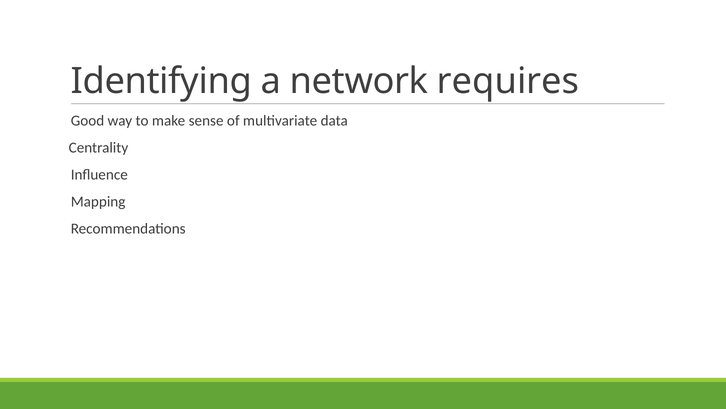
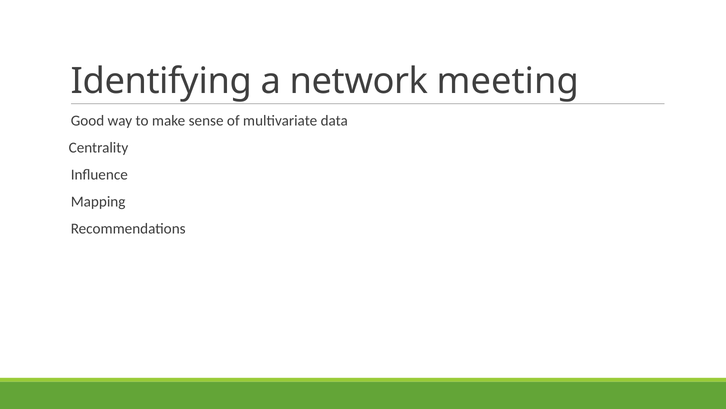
requires: requires -> meeting (508, 81)
